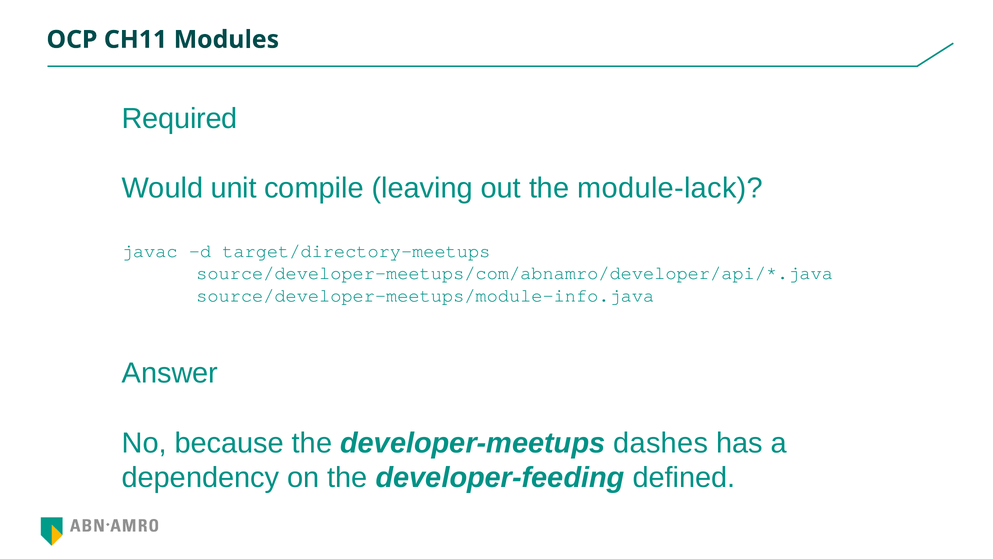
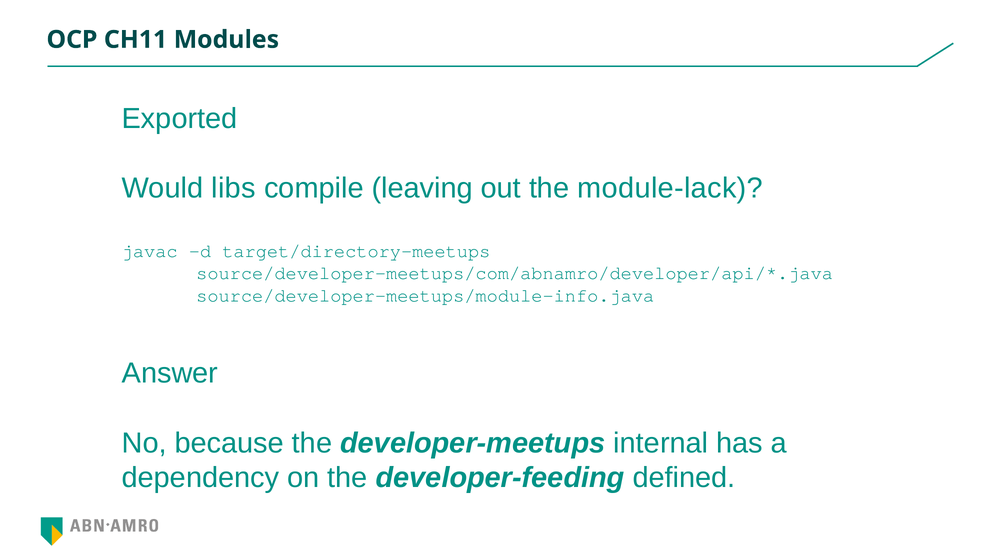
Required: Required -> Exported (180, 119)
unit: unit -> libs (233, 188)
dashes: dashes -> internal (661, 443)
